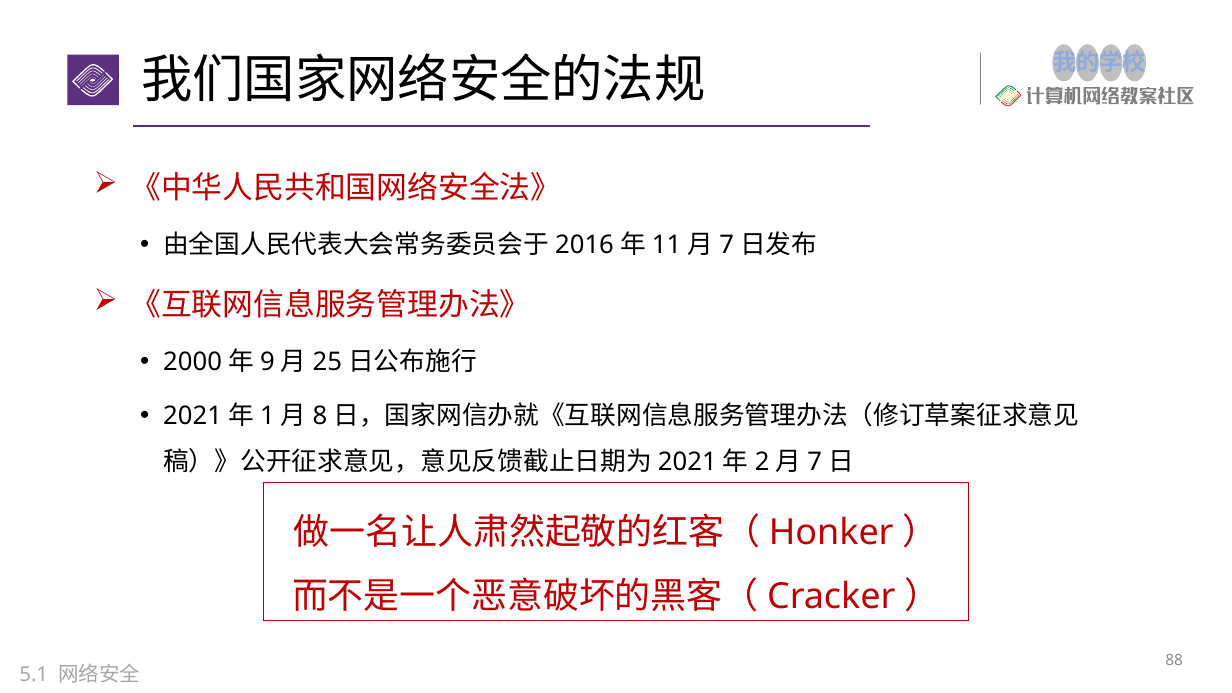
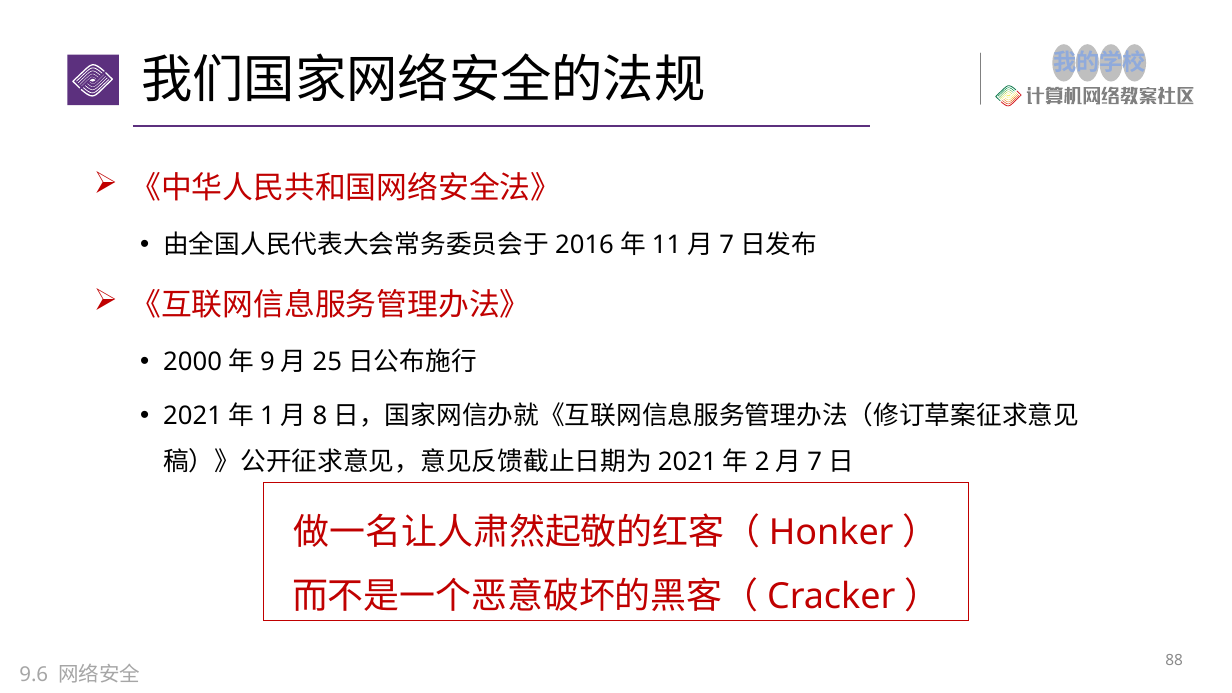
5.1: 5.1 -> 9.6 (34, 674)
